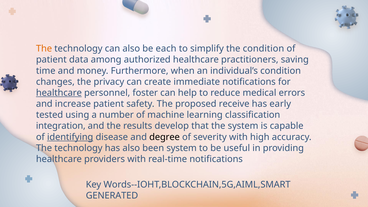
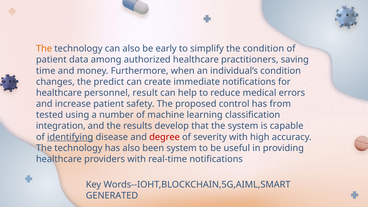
each: each -> early (166, 49)
privacy: privacy -> predict (109, 82)
healthcare underline: present -> none (59, 93)
foster: foster -> result (145, 93)
receive: receive -> control (234, 104)
early: early -> from (280, 104)
degree colour: black -> red (165, 137)
